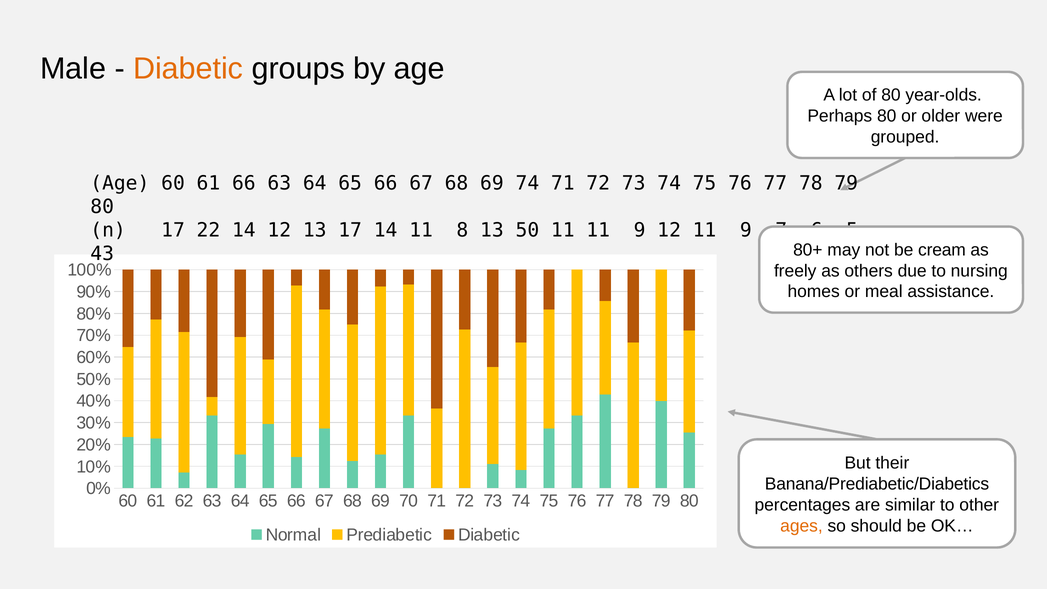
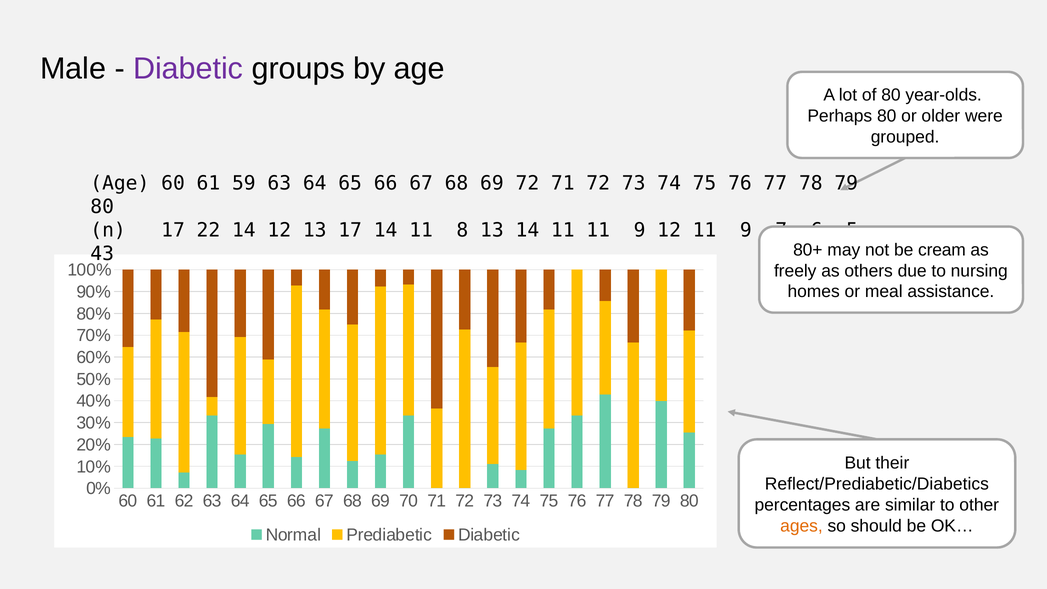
Diabetic colour: orange -> purple (188, 68)
61 66: 66 -> 59 (244, 183)
69 74: 74 -> 72 (527, 183)
13 50: 50 -> 14 (527, 230)
Banana/Prediabetic/Diabetics: Banana/Prediabetic/Diabetics -> Reflect/Prediabetic/Diabetics (877, 484)
